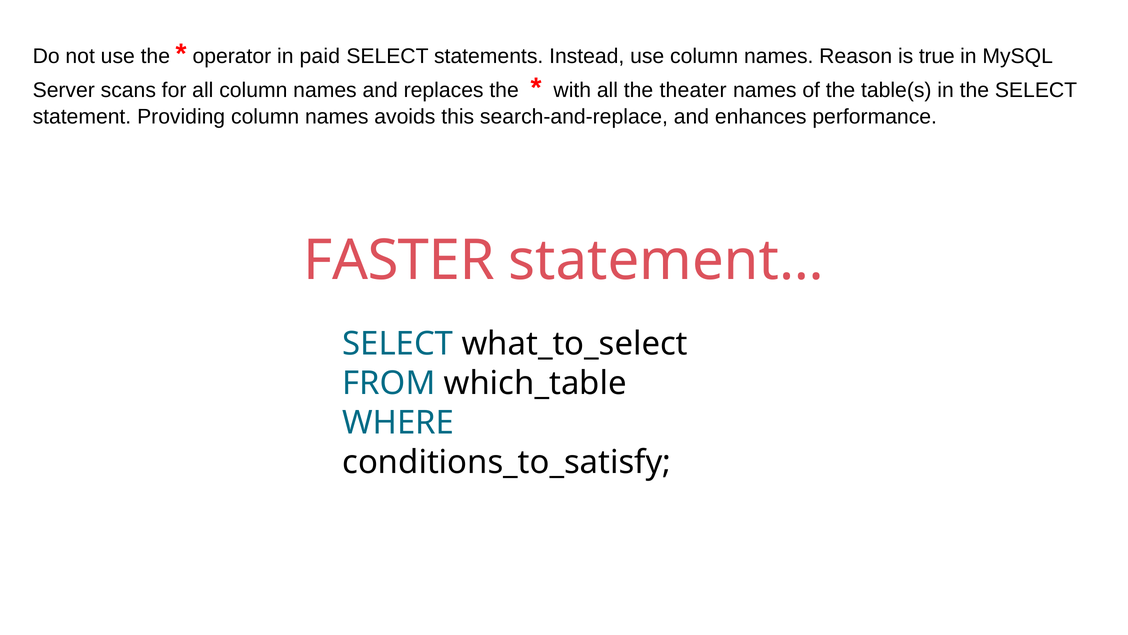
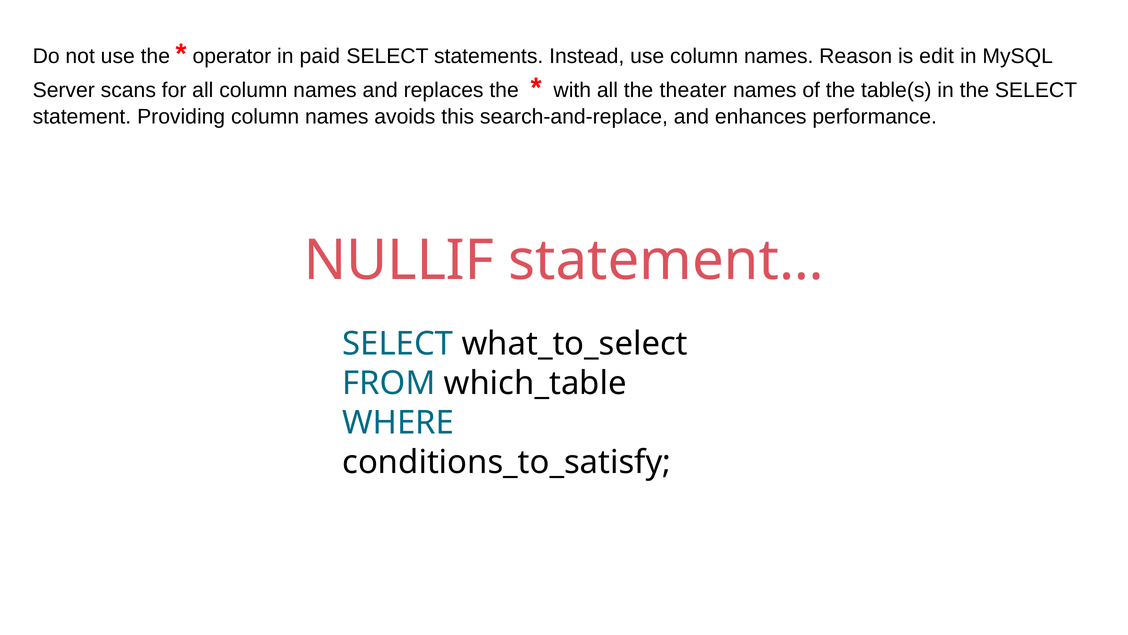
true: true -> edit (937, 56)
FASTER: FASTER -> NULLIF (399, 260)
